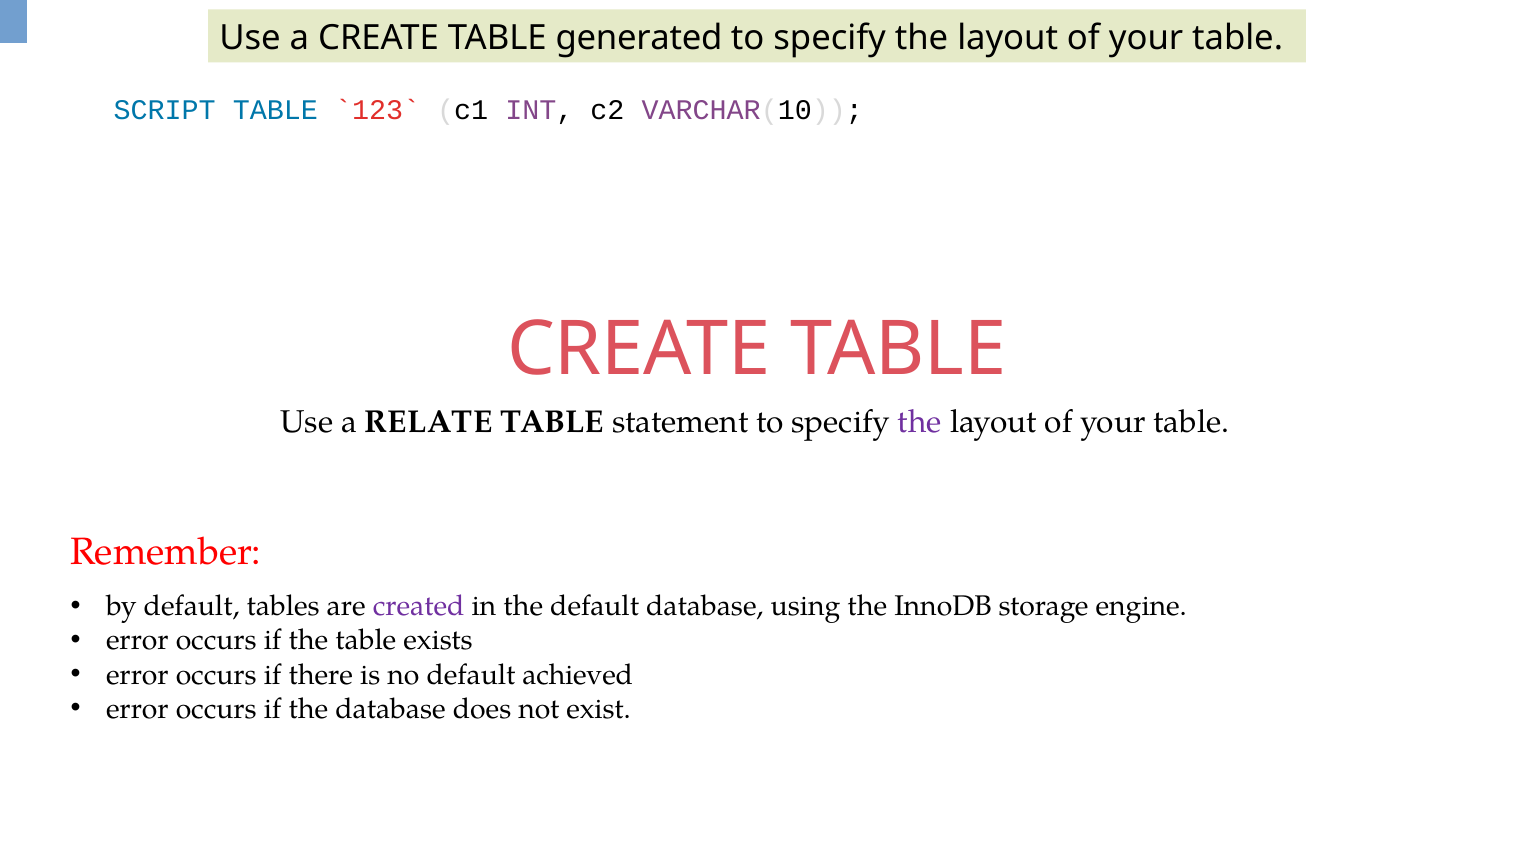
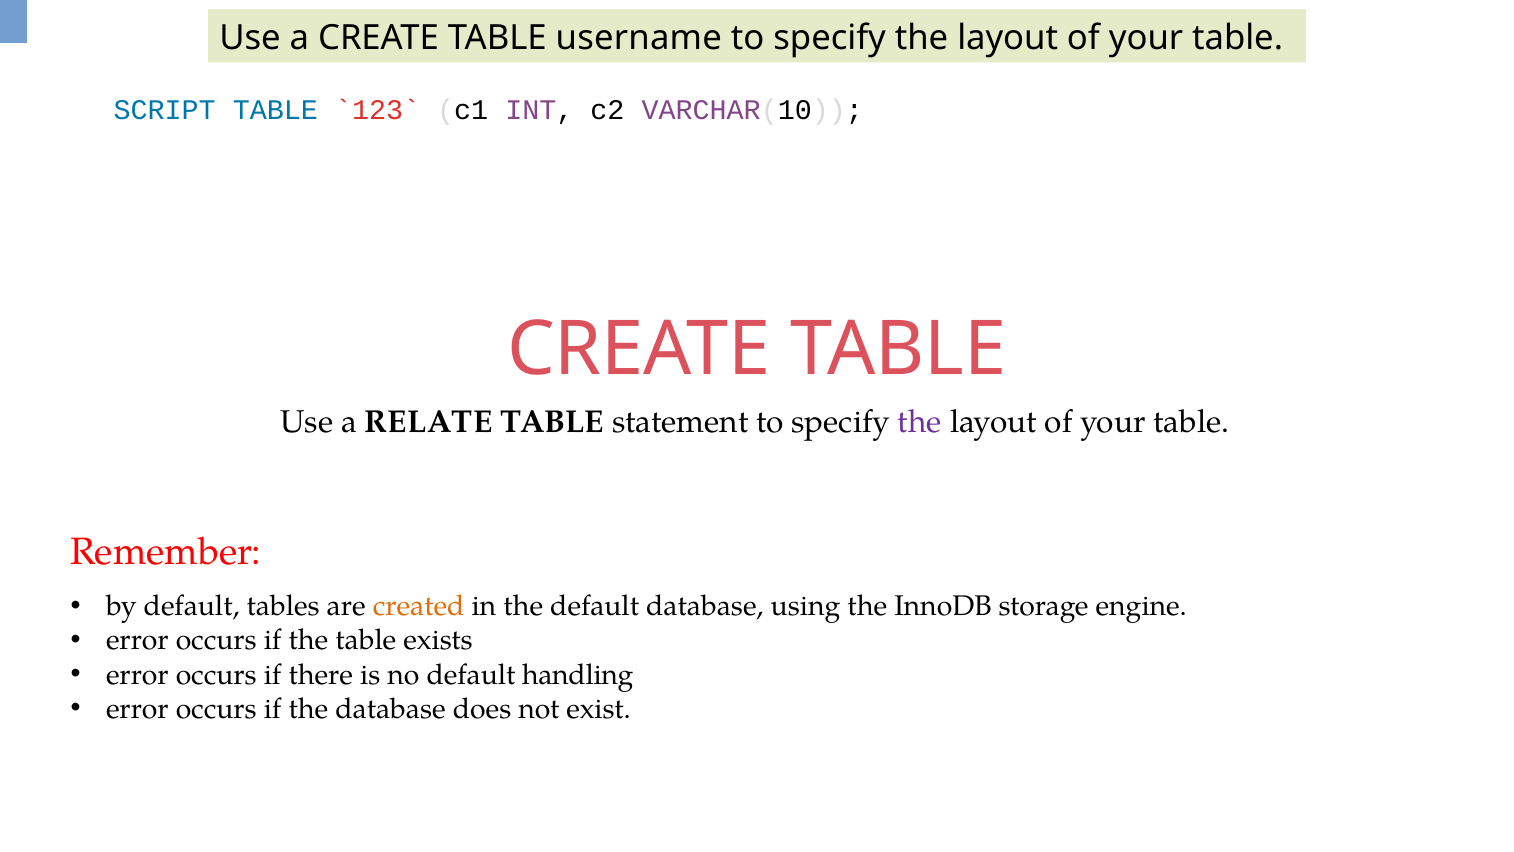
generated: generated -> username (639, 38)
created colour: purple -> orange (419, 606)
achieved: achieved -> handling (578, 674)
